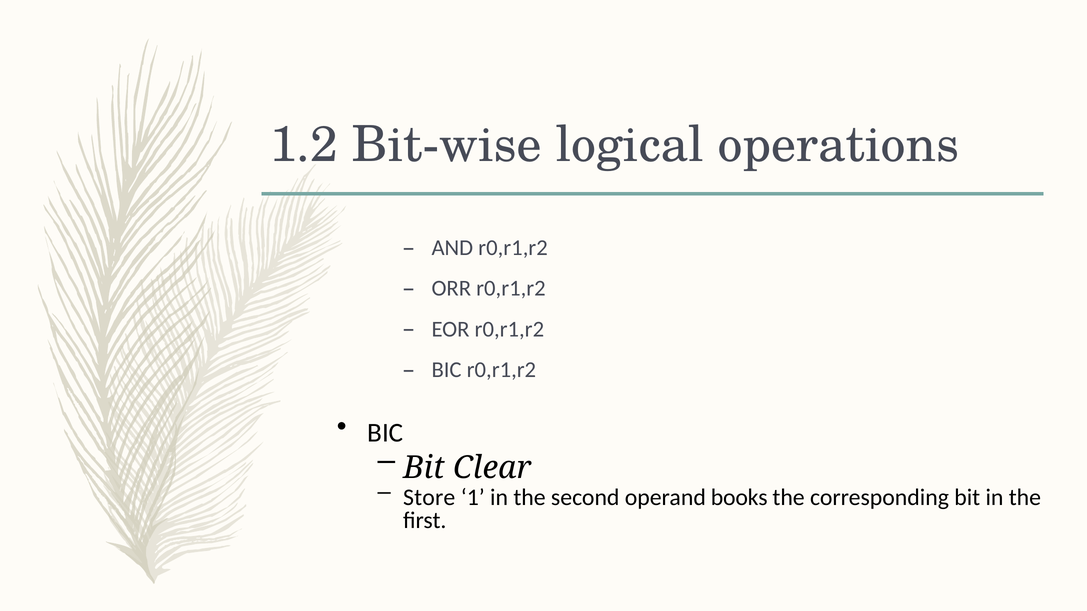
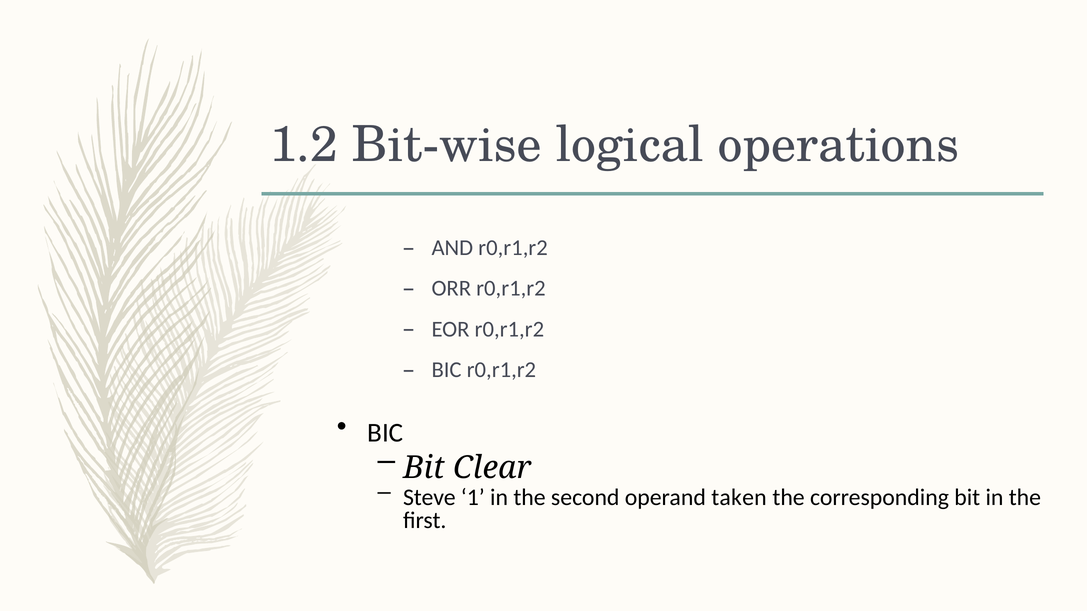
Store: Store -> Steve (429, 498)
books: books -> taken (739, 498)
